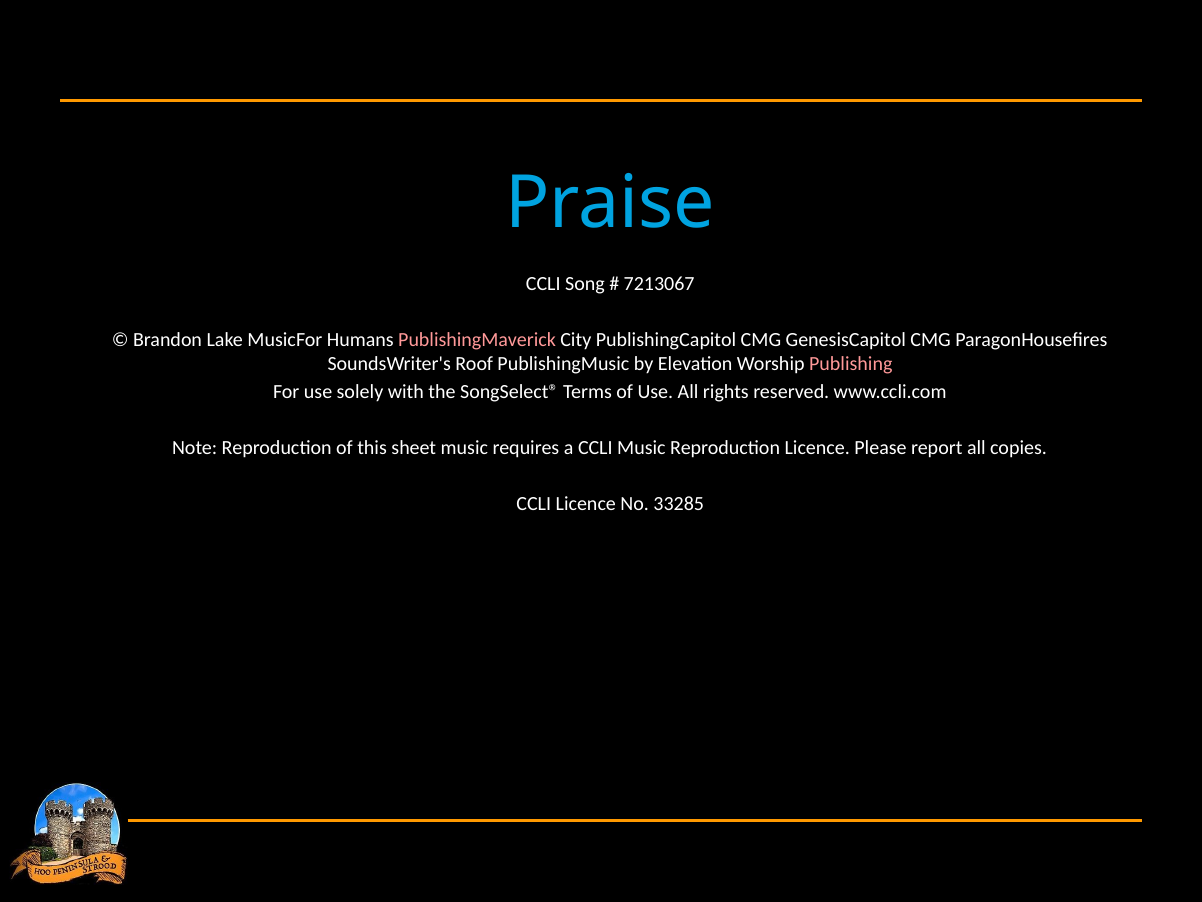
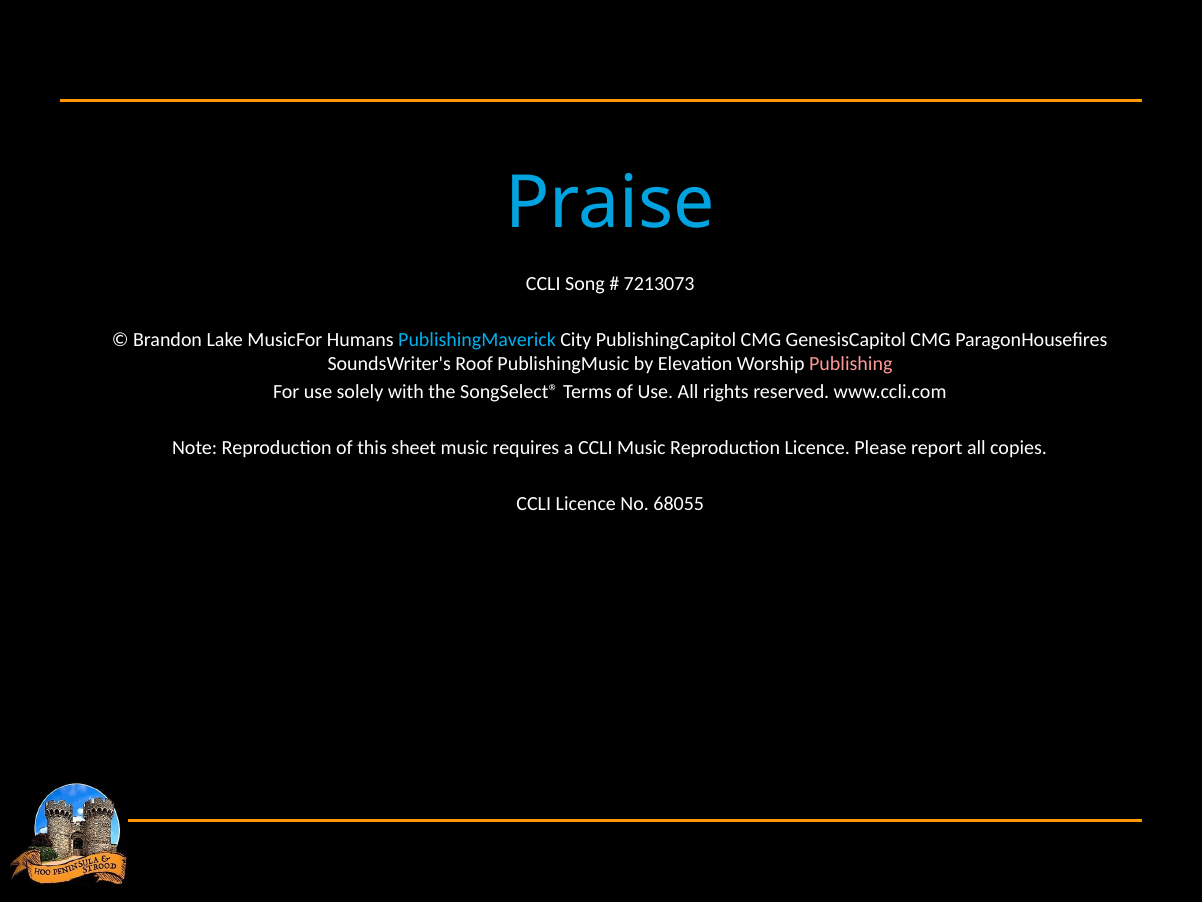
7213067: 7213067 -> 7213073 (659, 283)
PublishingMaverick colour: pink -> light blue (477, 339)
33285: 33285 -> 68055 (679, 504)
